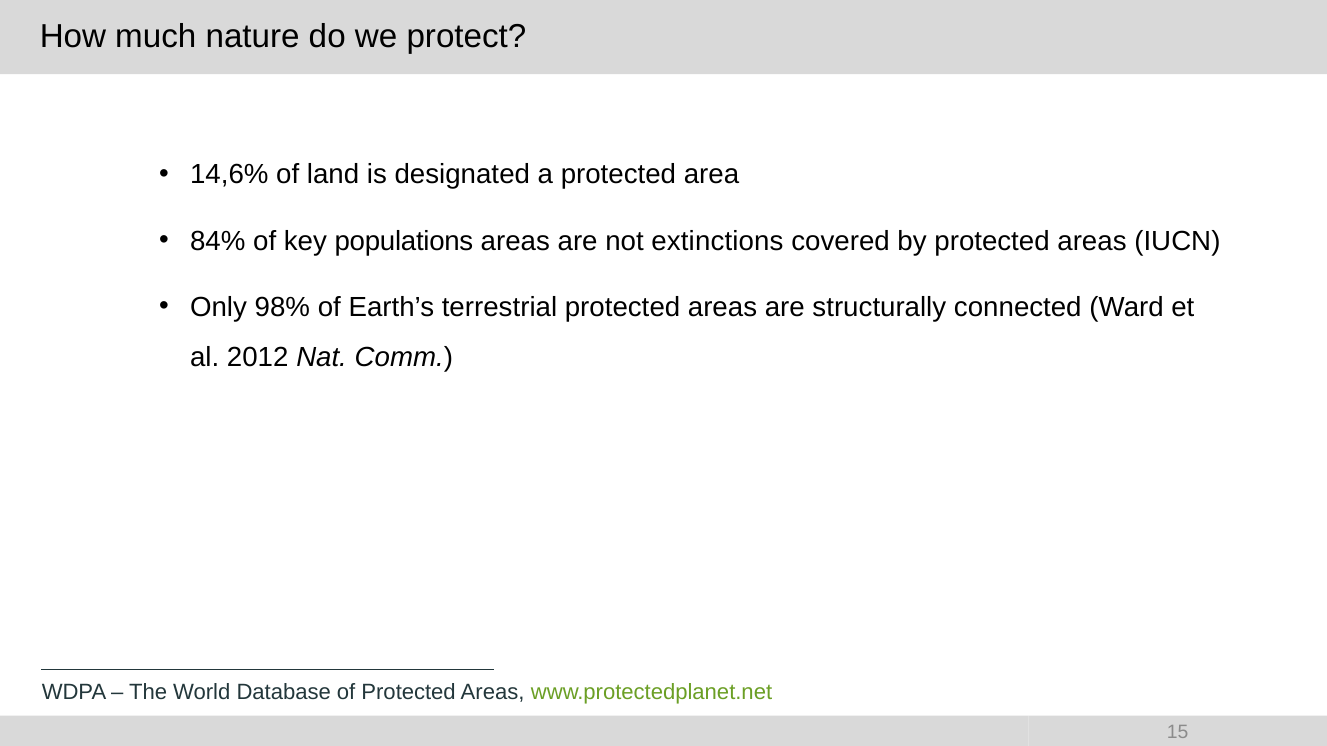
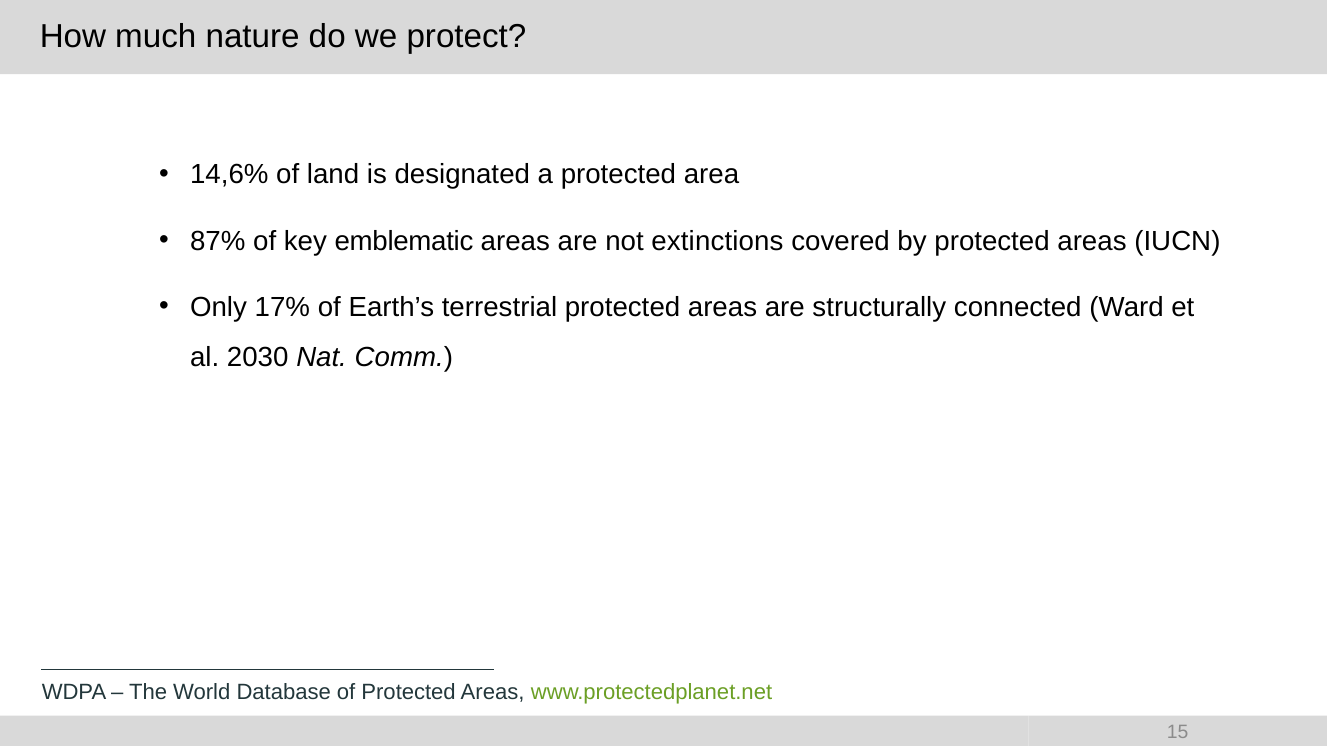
84%: 84% -> 87% (218, 241)
populations: populations -> emblematic (404, 241)
98%: 98% -> 17% (282, 308)
2012: 2012 -> 2030 (258, 357)
